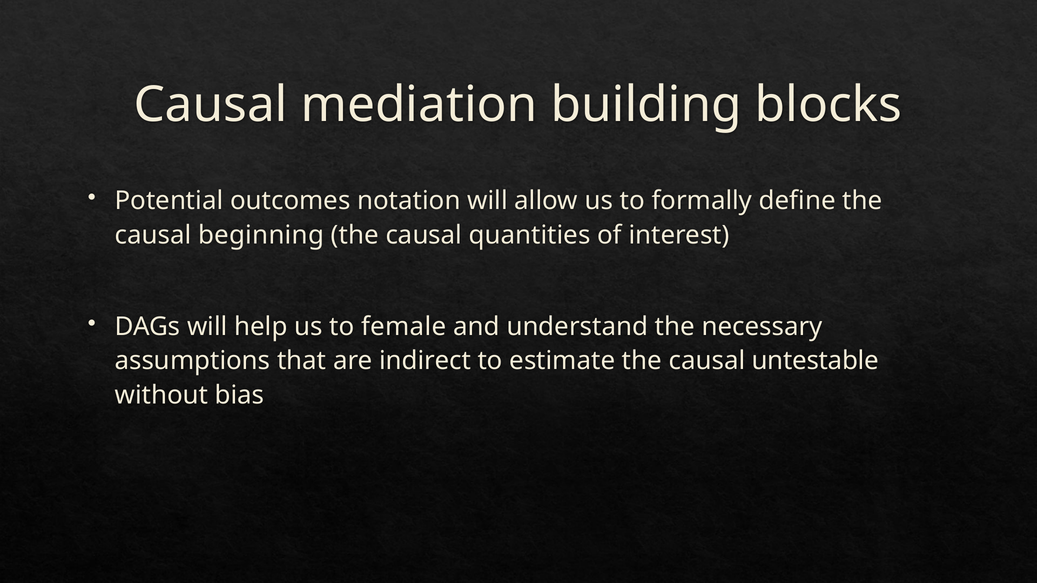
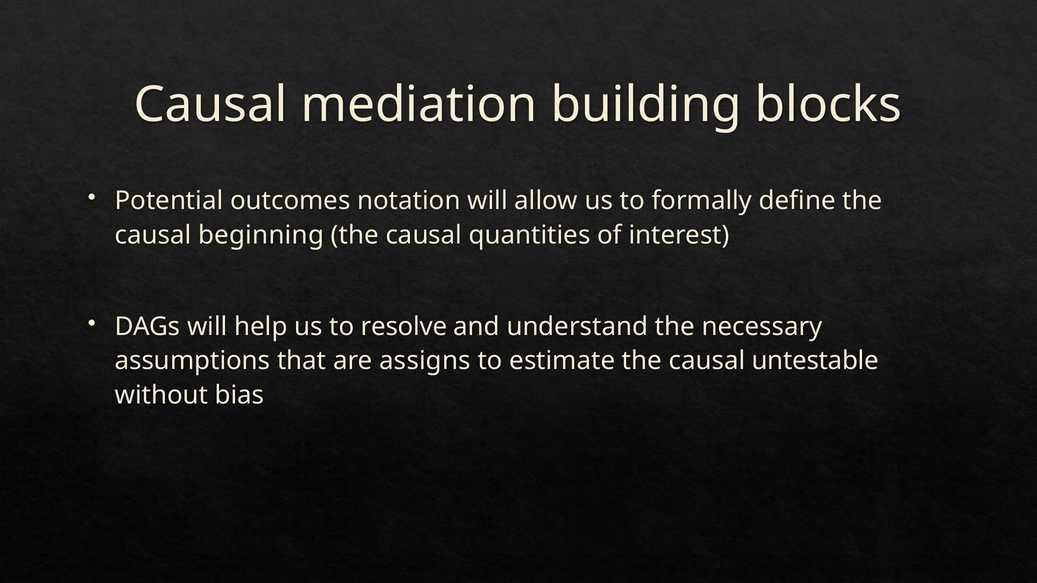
female: female -> resolve (404, 327)
indirect: indirect -> assigns (425, 361)
